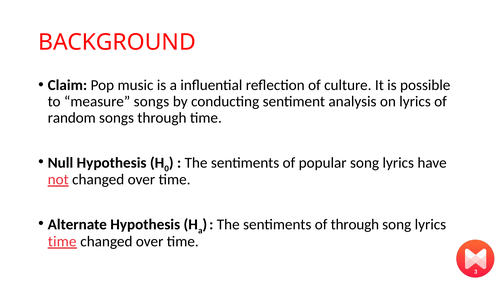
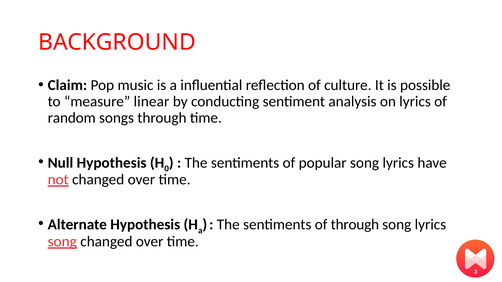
measure songs: songs -> linear (151, 102)
time: time -> song (62, 242)
